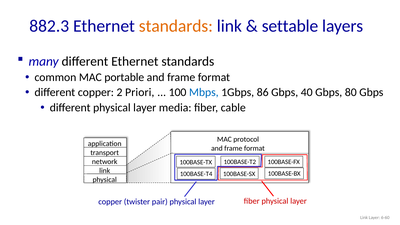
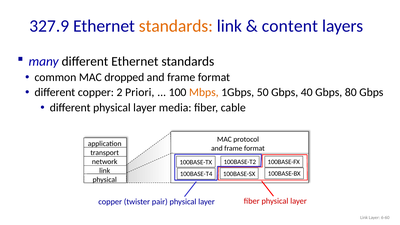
882.3: 882.3 -> 327.9 (49, 26)
settable: settable -> content (290, 26)
portable: portable -> dropped (124, 77)
Mbps colour: blue -> orange (204, 92)
86: 86 -> 50 (263, 92)
